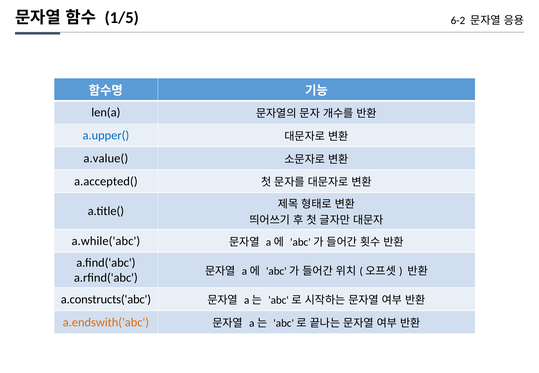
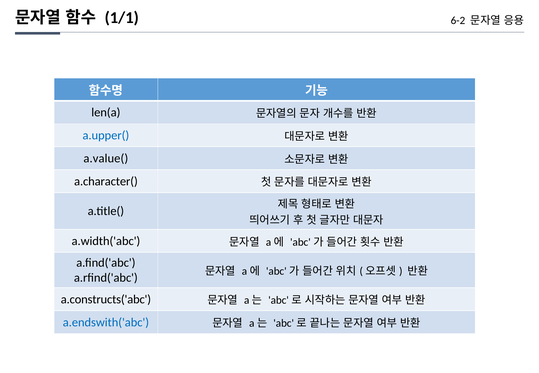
1/5: 1/5 -> 1/1 (122, 18)
a.accepted(: a.accepted( -> a.character( (106, 181)
a.while('abc: a.while('abc -> a.width('abc (106, 241)
a.endswith('abc colour: orange -> blue (106, 322)
